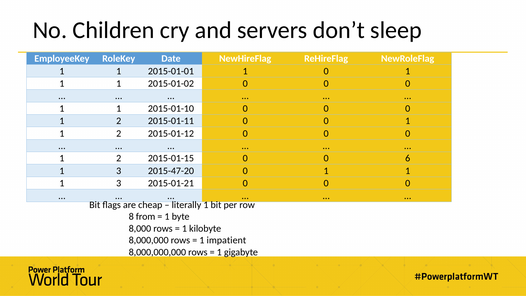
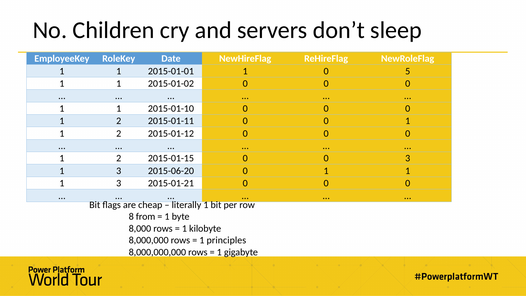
1 0 1: 1 -> 5 (408, 71)
0 6: 6 -> 3 (408, 158)
2015-47-20: 2015-47-20 -> 2015-06-20 (171, 171)
impatient: impatient -> principles (226, 240)
